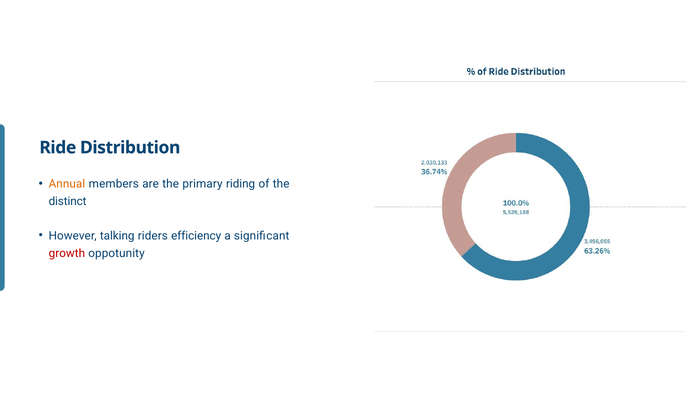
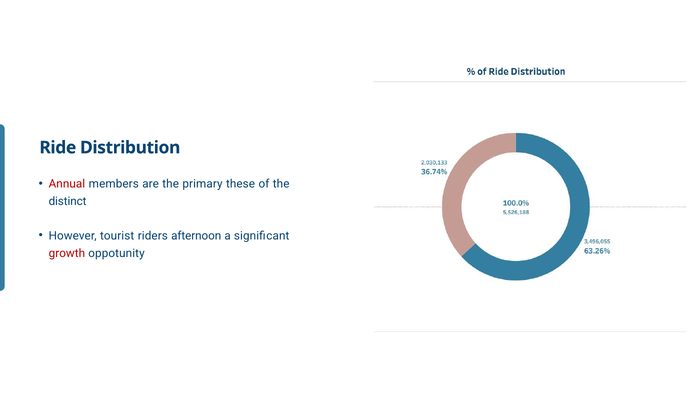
Annual colour: orange -> red (67, 184)
riding: riding -> these (241, 184)
talking: talking -> tourist (117, 236)
efficiency: efficiency -> afternoon (196, 236)
